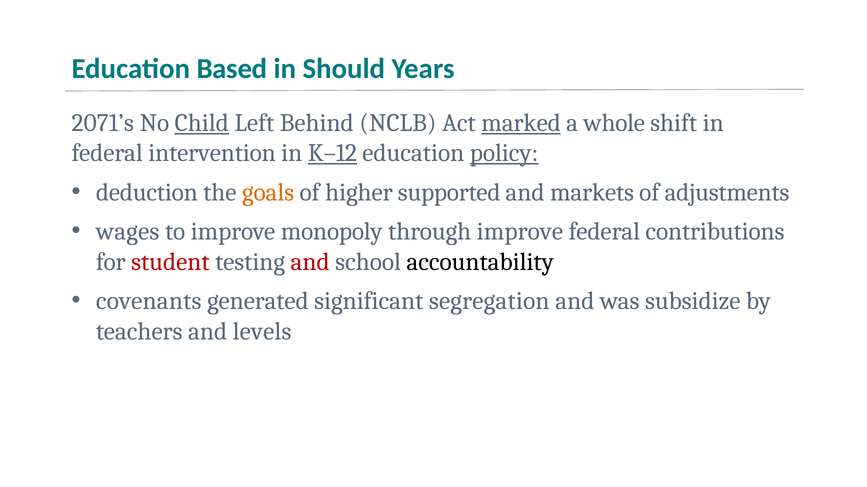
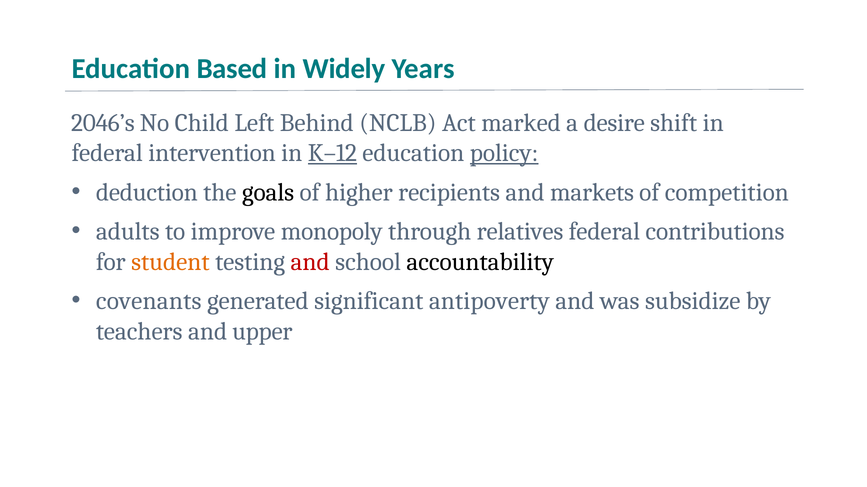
Should: Should -> Widely (344, 69)
2071’s: 2071’s -> 2046’s (103, 123)
Child underline: present -> none (202, 123)
marked underline: present -> none (521, 123)
whole: whole -> desire (614, 123)
goals colour: orange -> black (268, 192)
supported: supported -> recipients (449, 192)
adjustments: adjustments -> competition (727, 192)
wages: wages -> adults (128, 232)
through improve: improve -> relatives (520, 232)
student colour: red -> orange (170, 262)
segregation: segregation -> antipoverty (489, 301)
levels: levels -> upper (262, 332)
